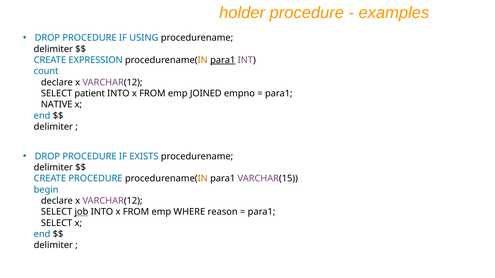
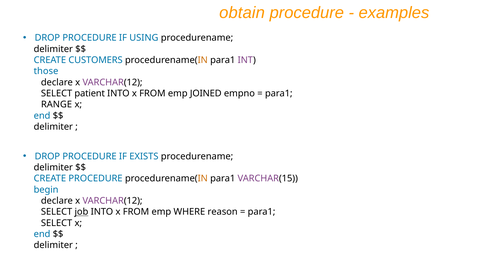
holder: holder -> obtain (242, 13)
EXPRESSION: EXPRESSION -> CUSTOMERS (96, 60)
para1 underline: present -> none (223, 60)
count: count -> those (46, 71)
NATIVE: NATIVE -> RANGE (57, 105)
